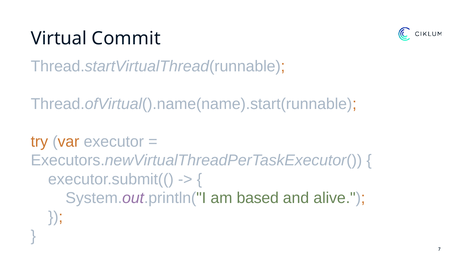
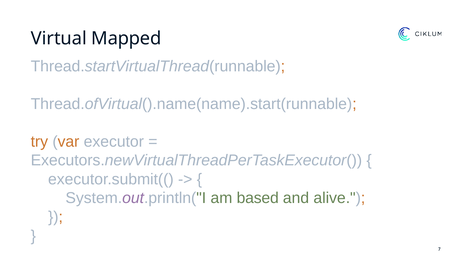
Commit: Commit -> Mapped (126, 38)
